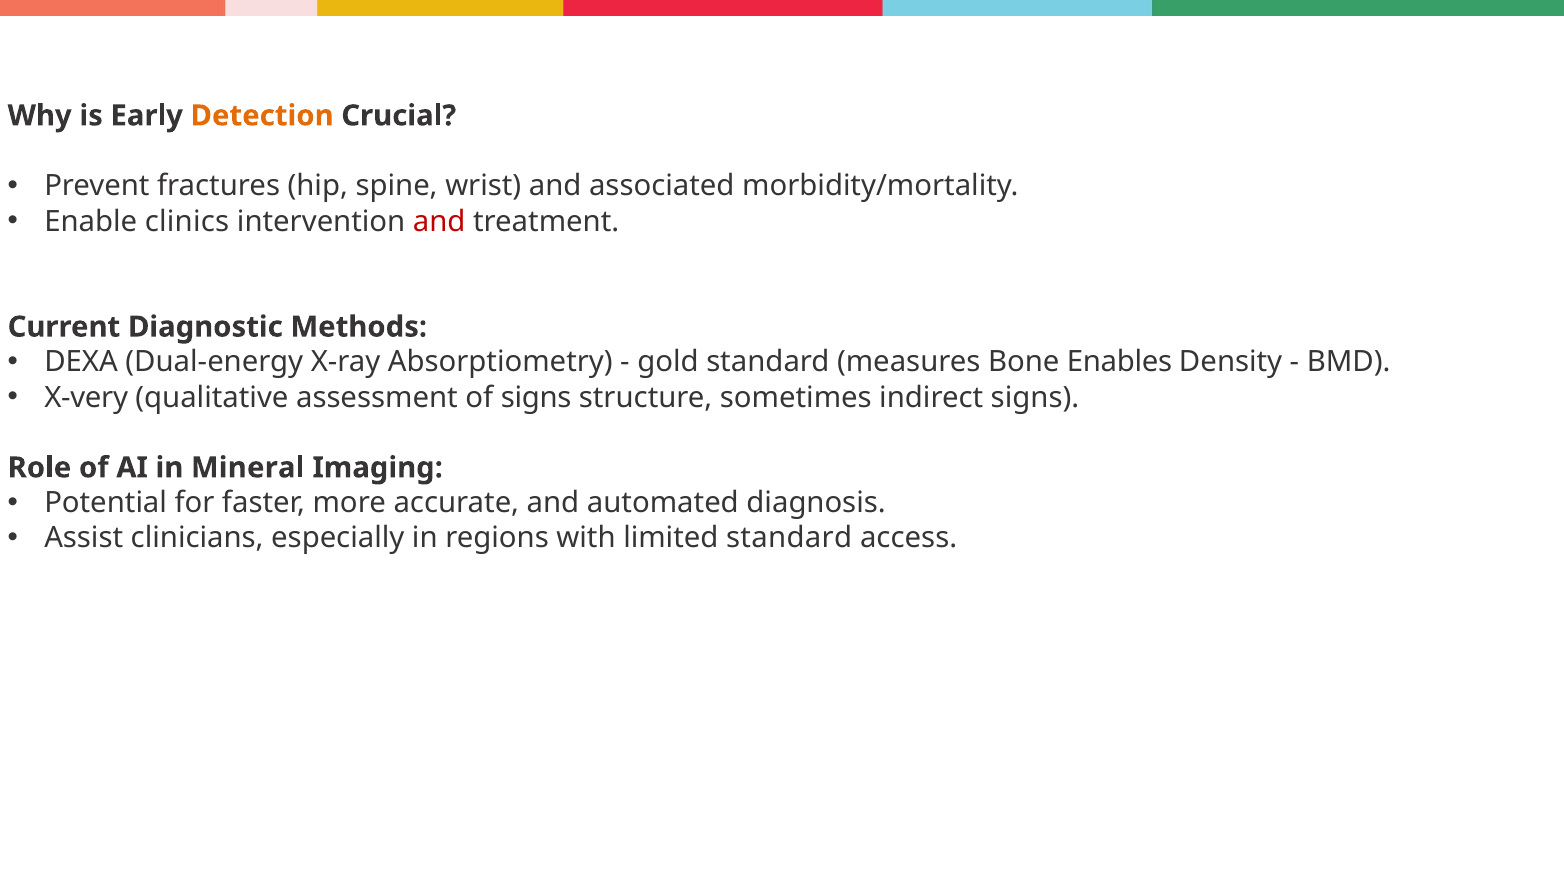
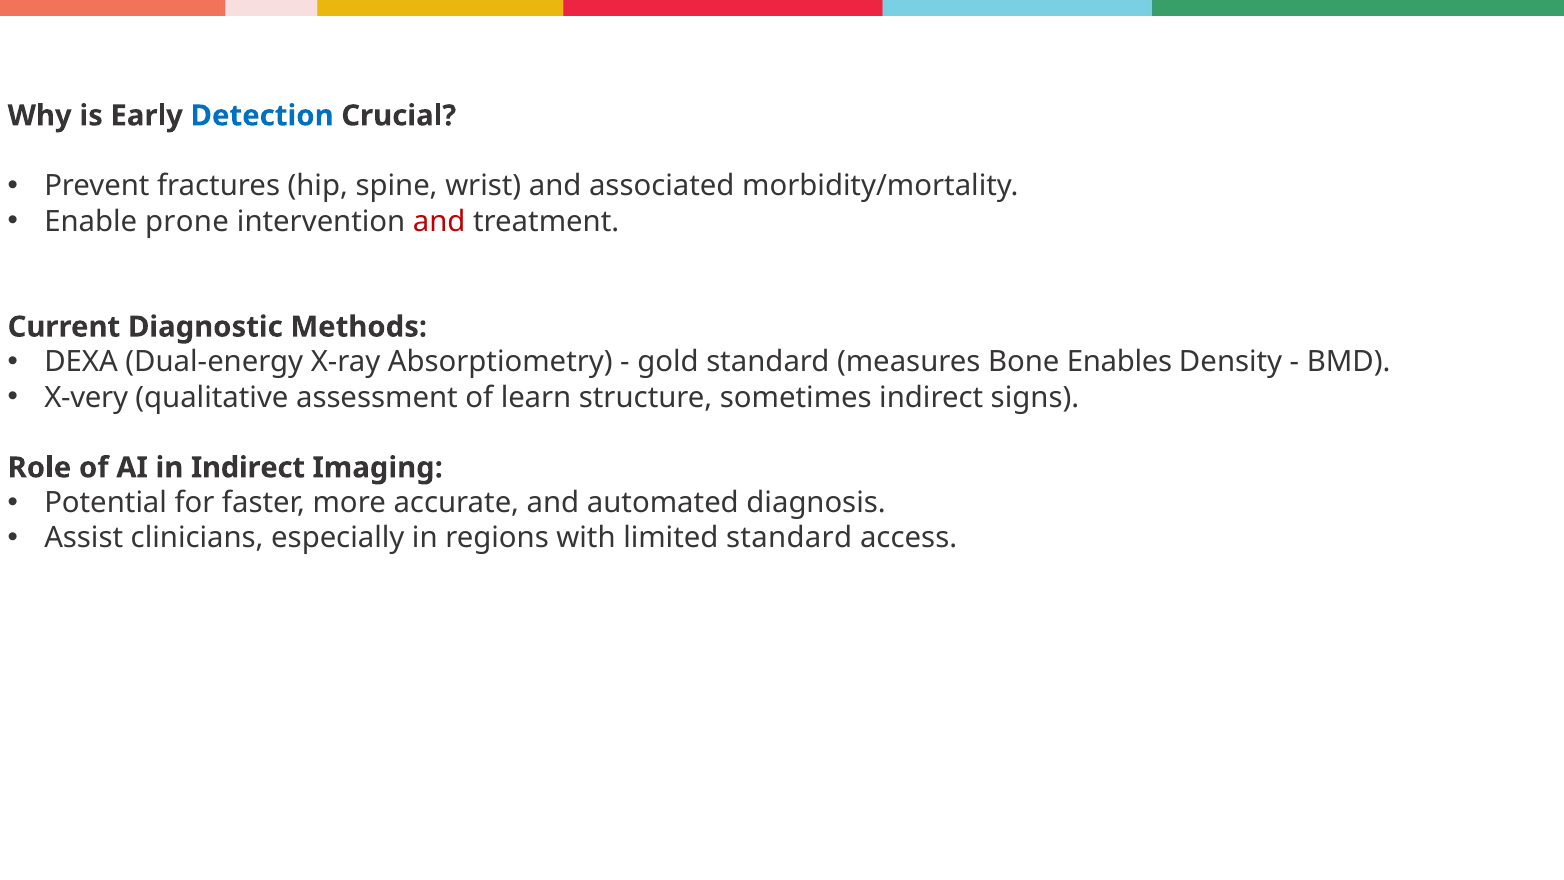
Detection colour: orange -> blue (262, 116)
clinics: clinics -> prone (187, 221)
of signs: signs -> learn (536, 397)
in Mineral: Mineral -> Indirect (248, 468)
